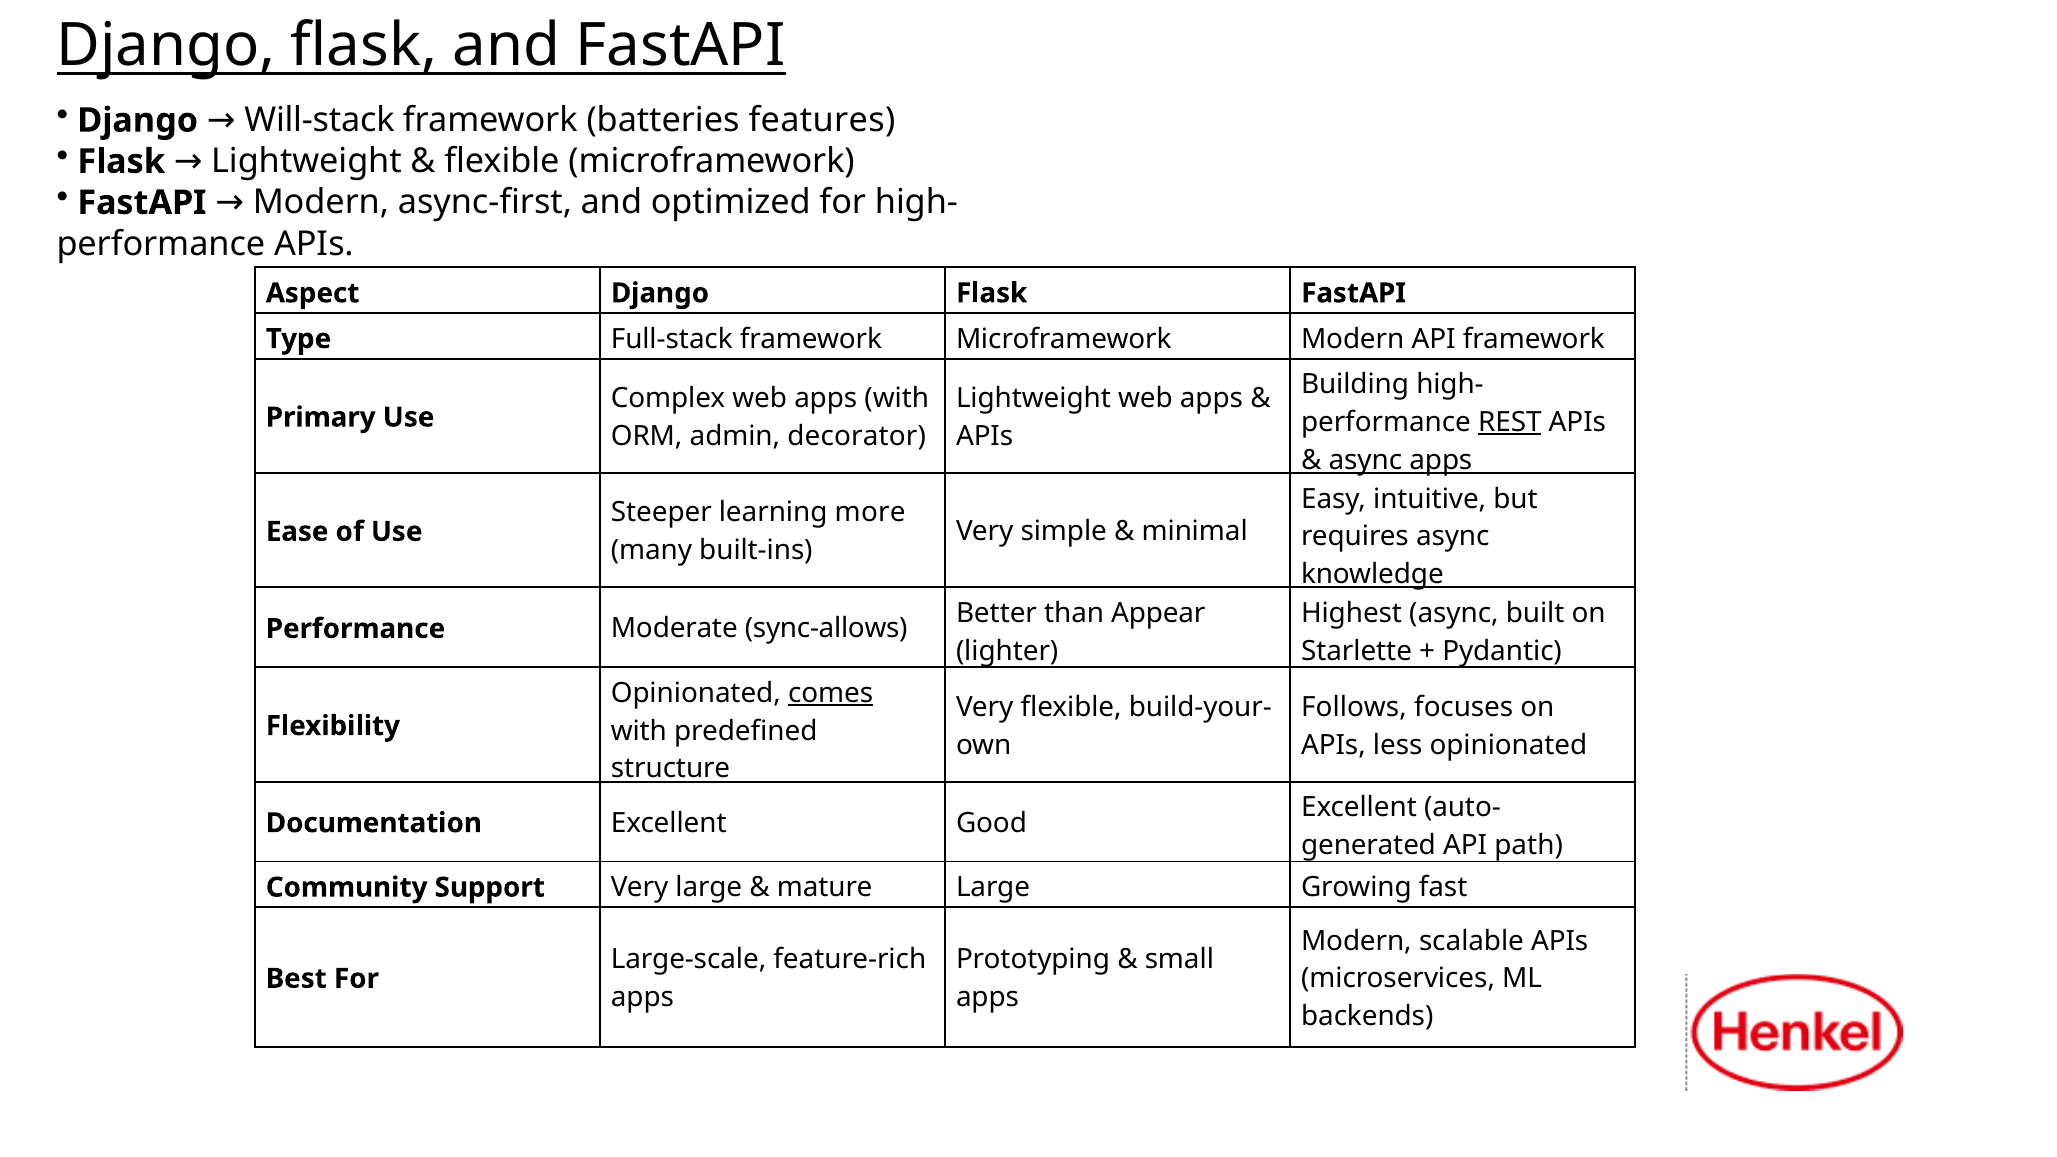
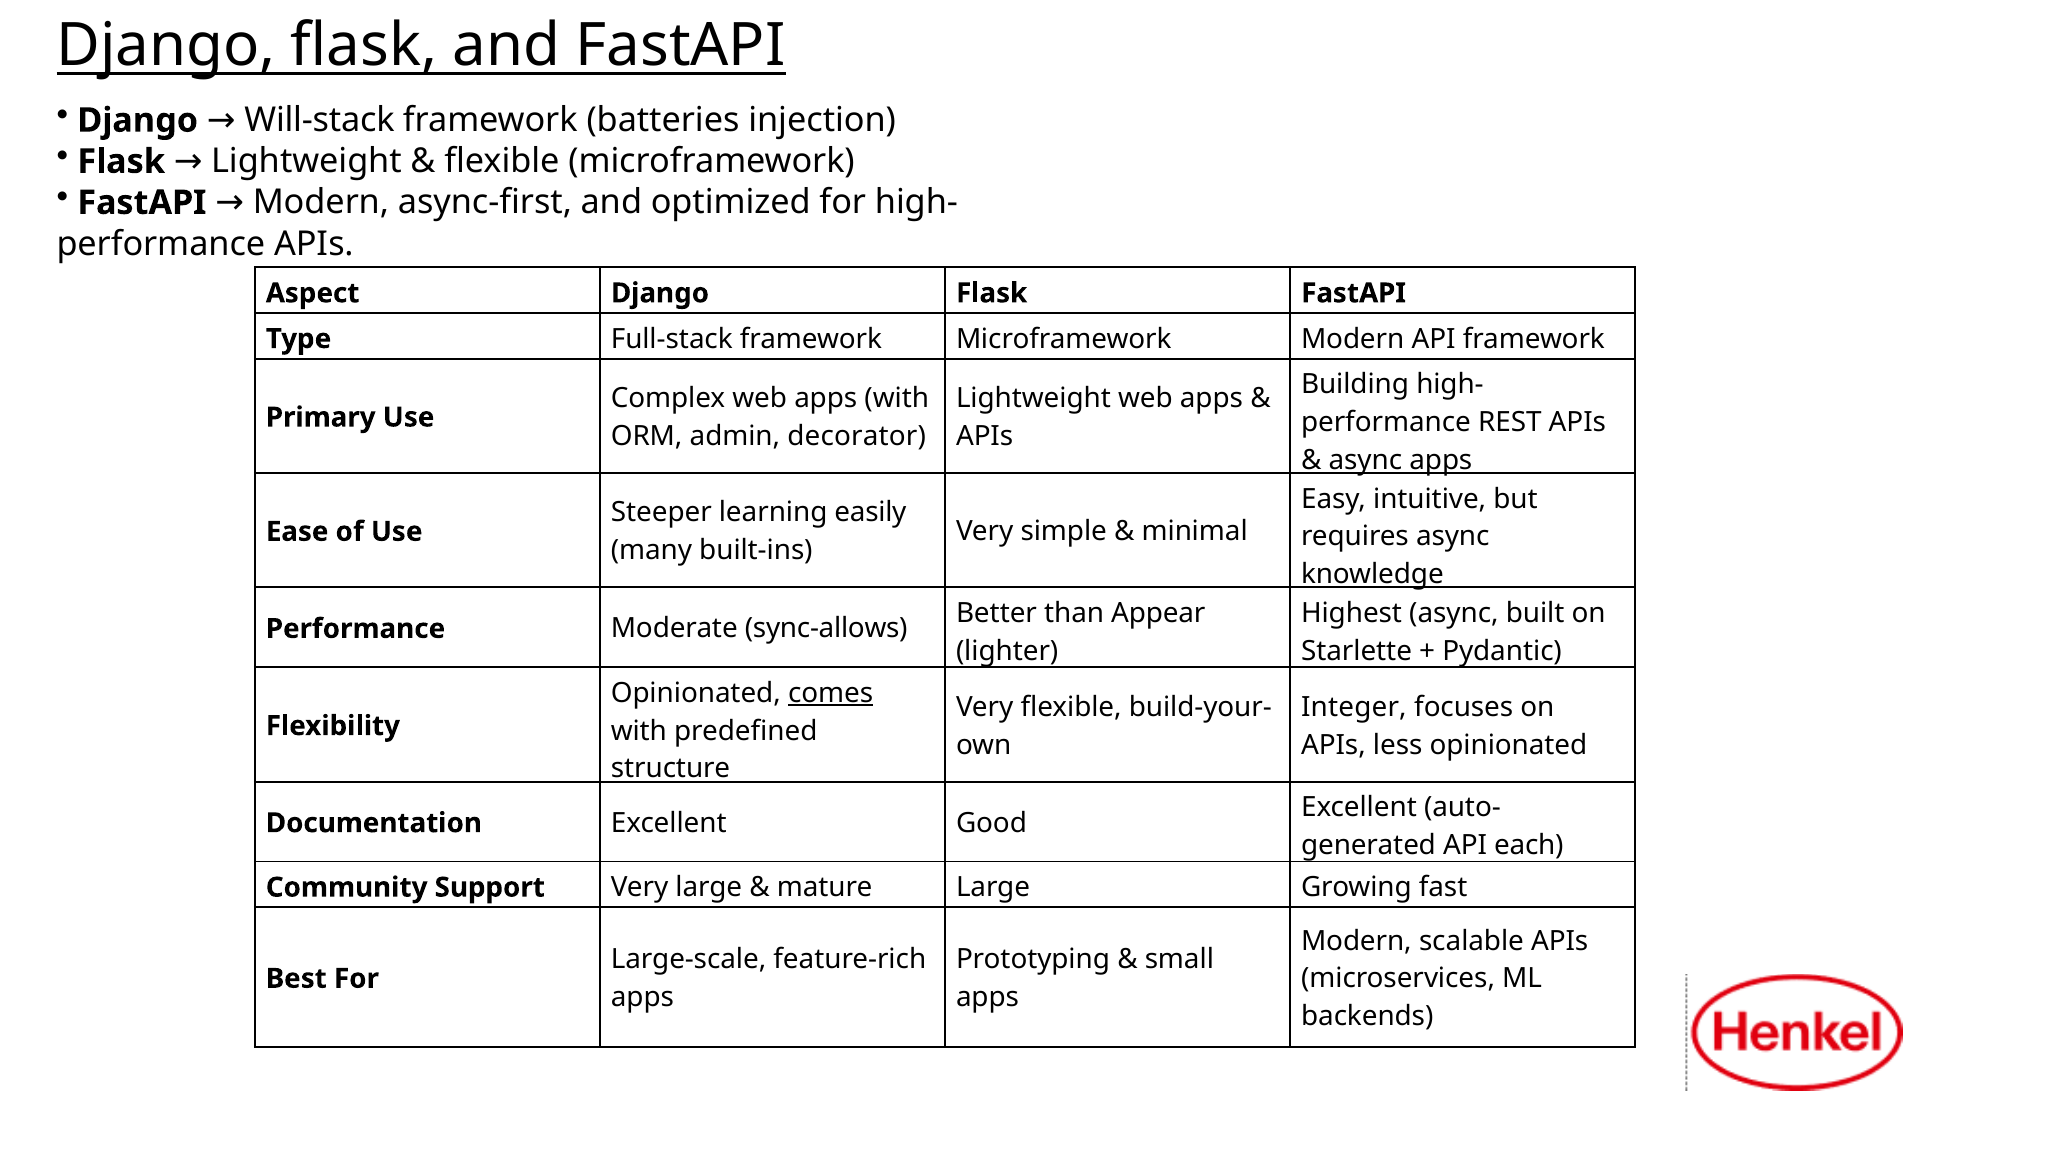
features: features -> injection (822, 120)
REST underline: present -> none (1510, 422)
more: more -> easily (870, 513)
Follows: Follows -> Integer (1354, 707)
path: path -> each (1529, 845)
